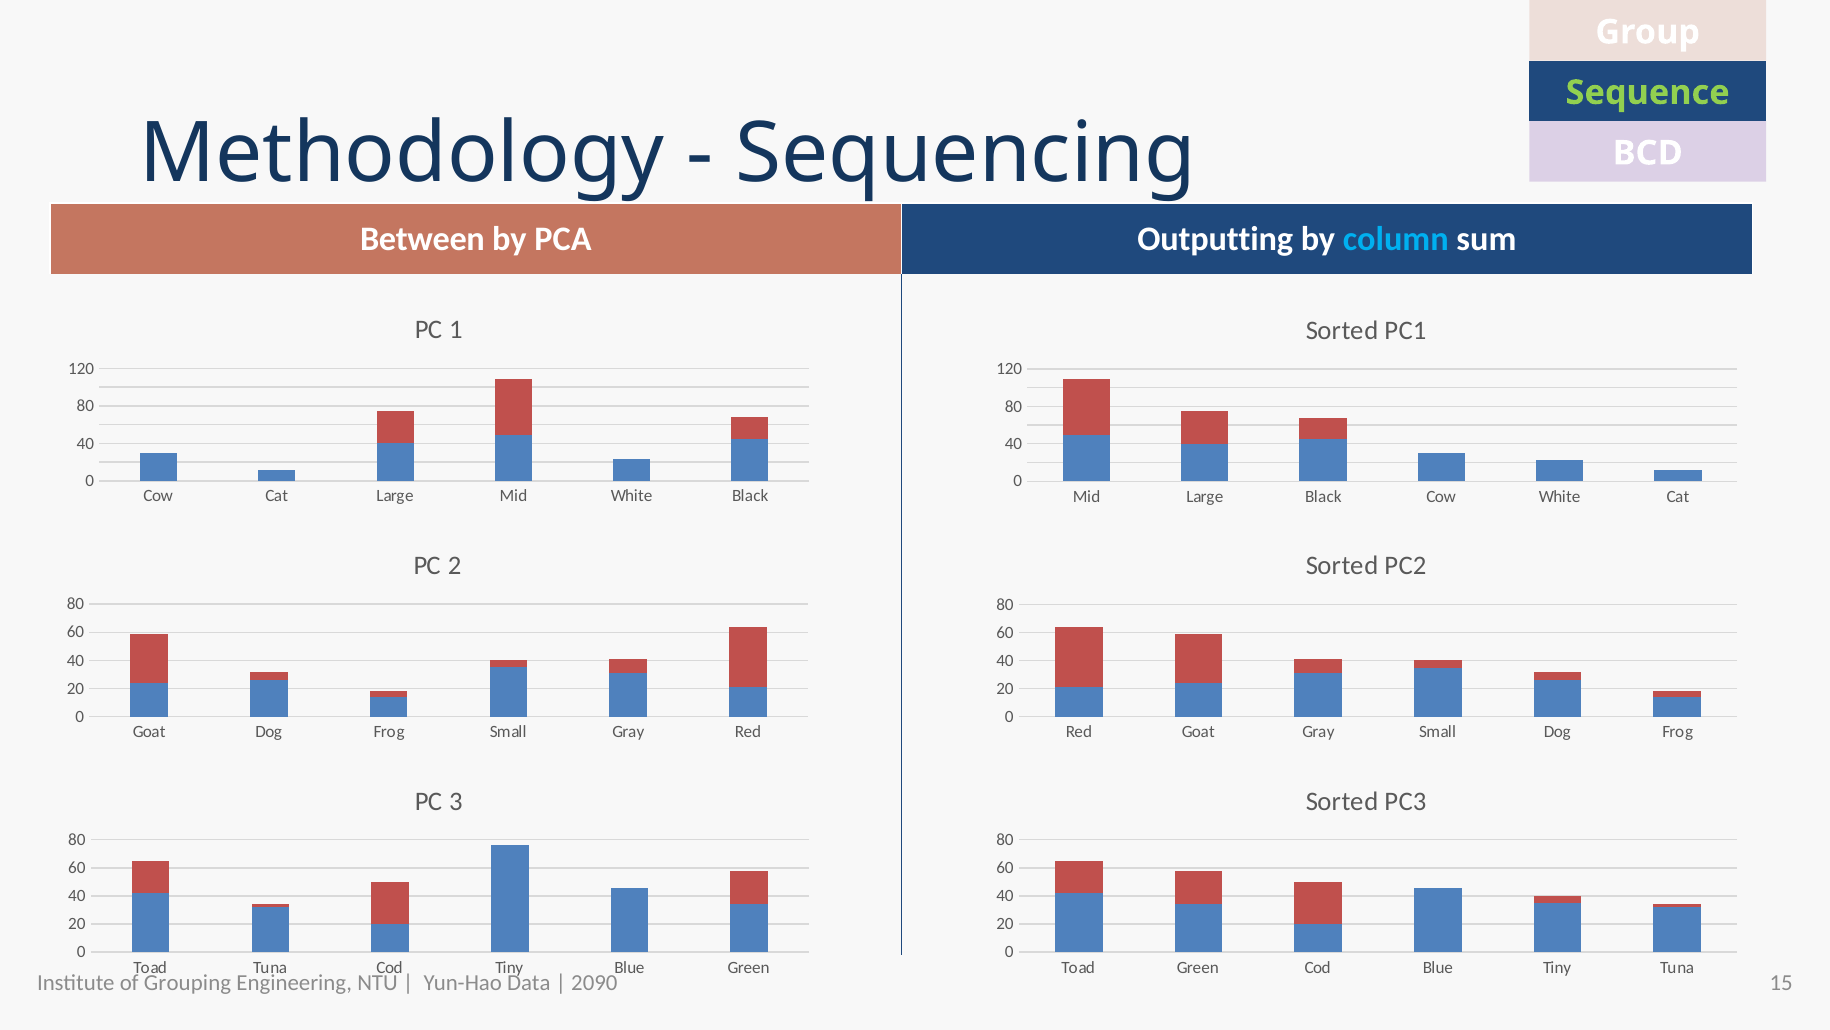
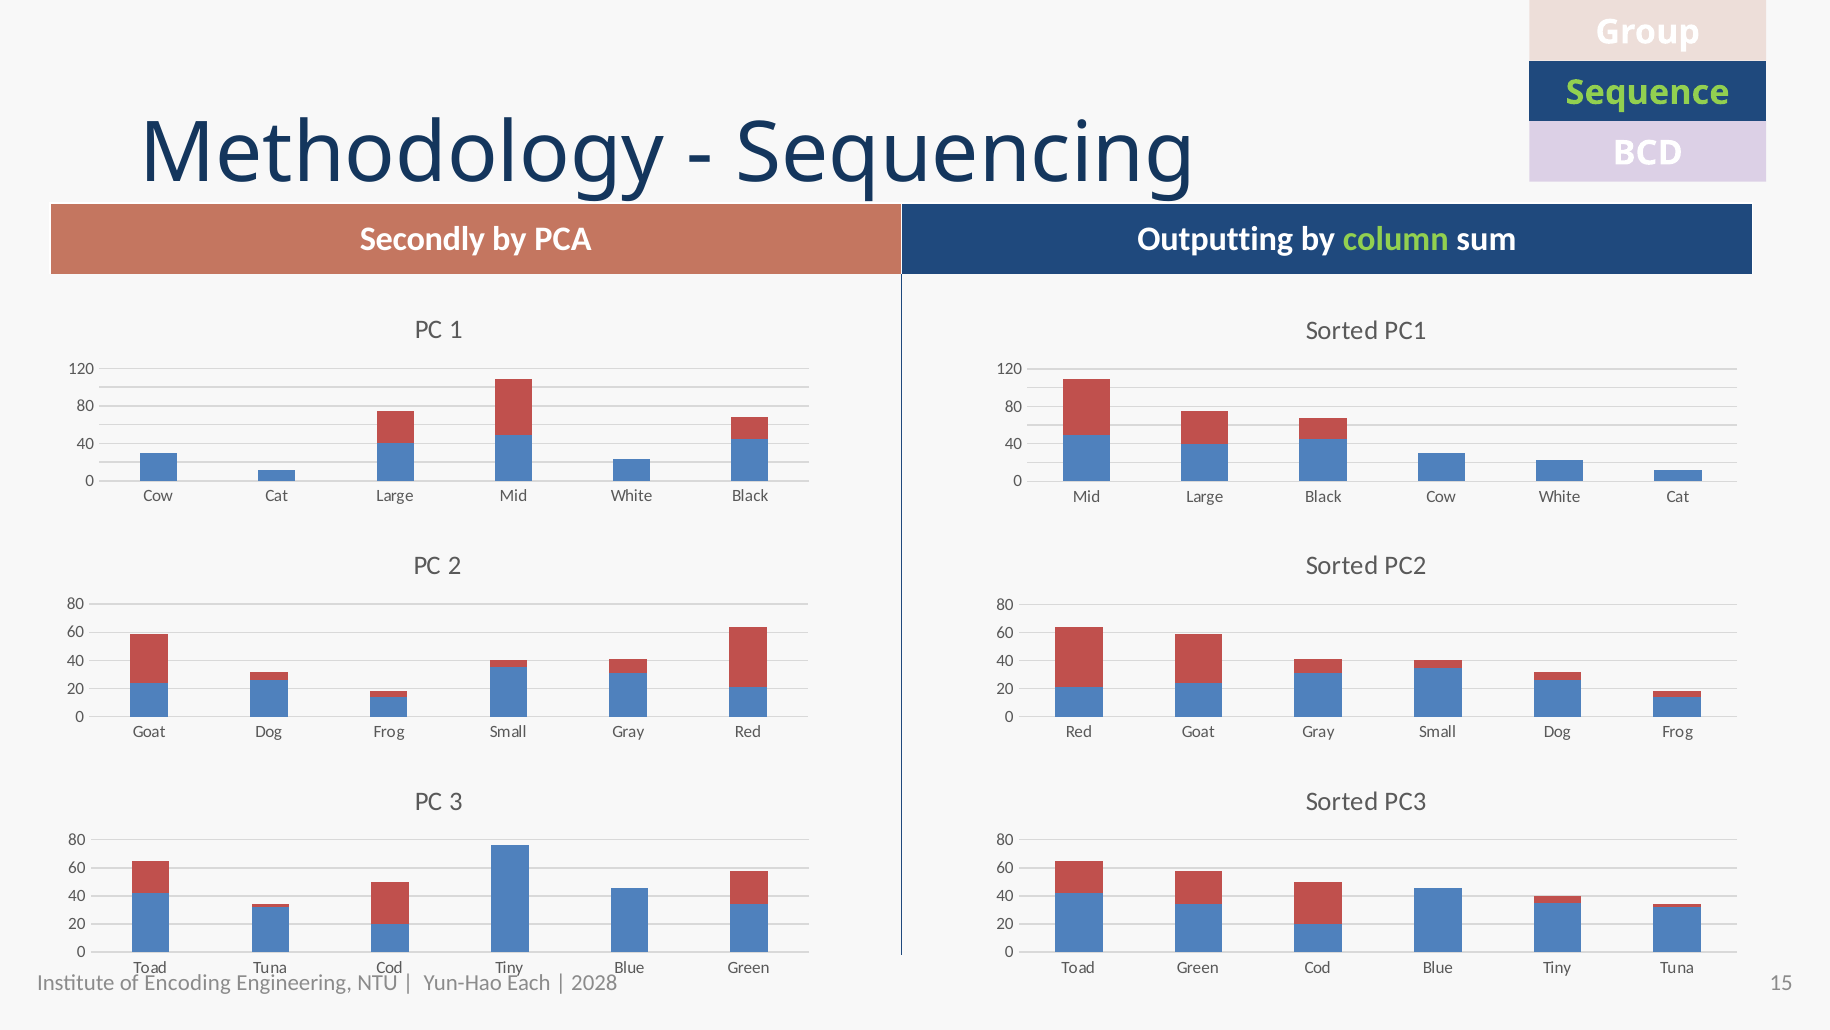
Between: Between -> Secondly (422, 239)
column colour: light blue -> light green (1396, 239)
Grouping: Grouping -> Encoding (188, 983)
Data: Data -> Each (529, 983)
2090: 2090 -> 2028 (594, 983)
